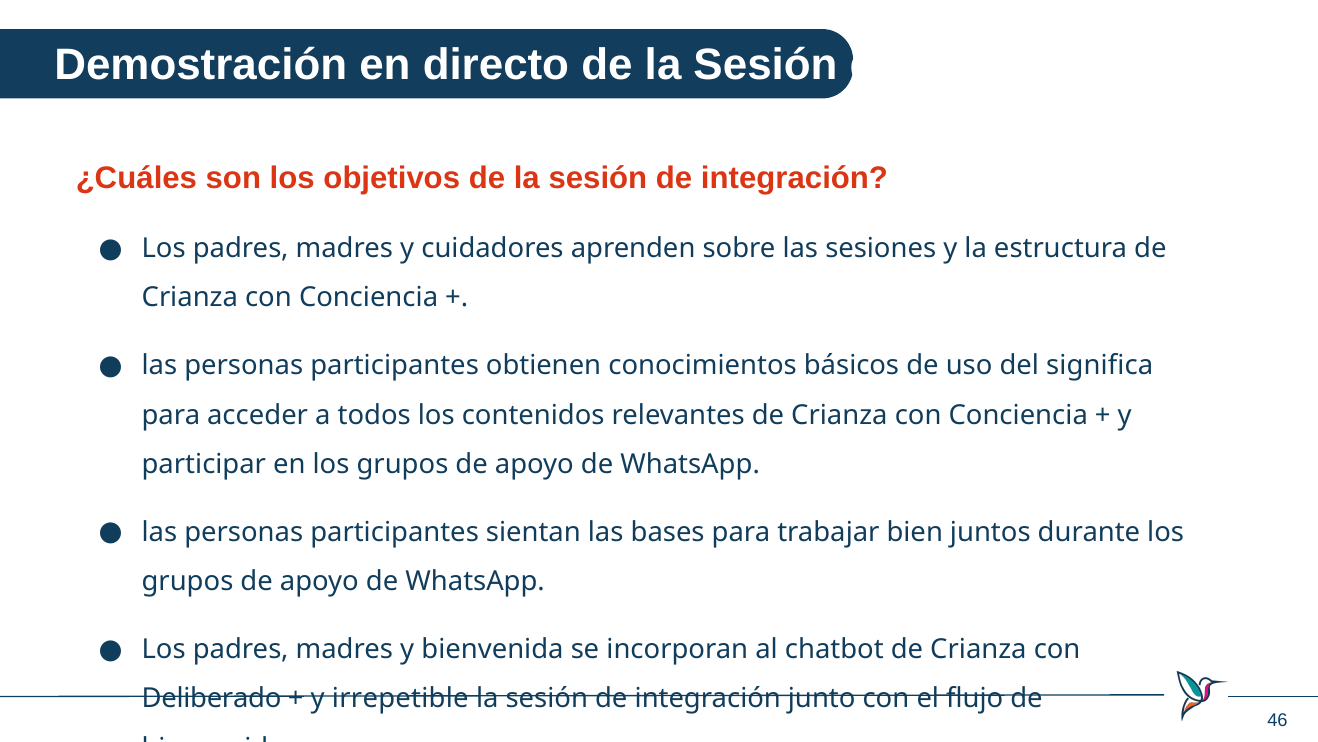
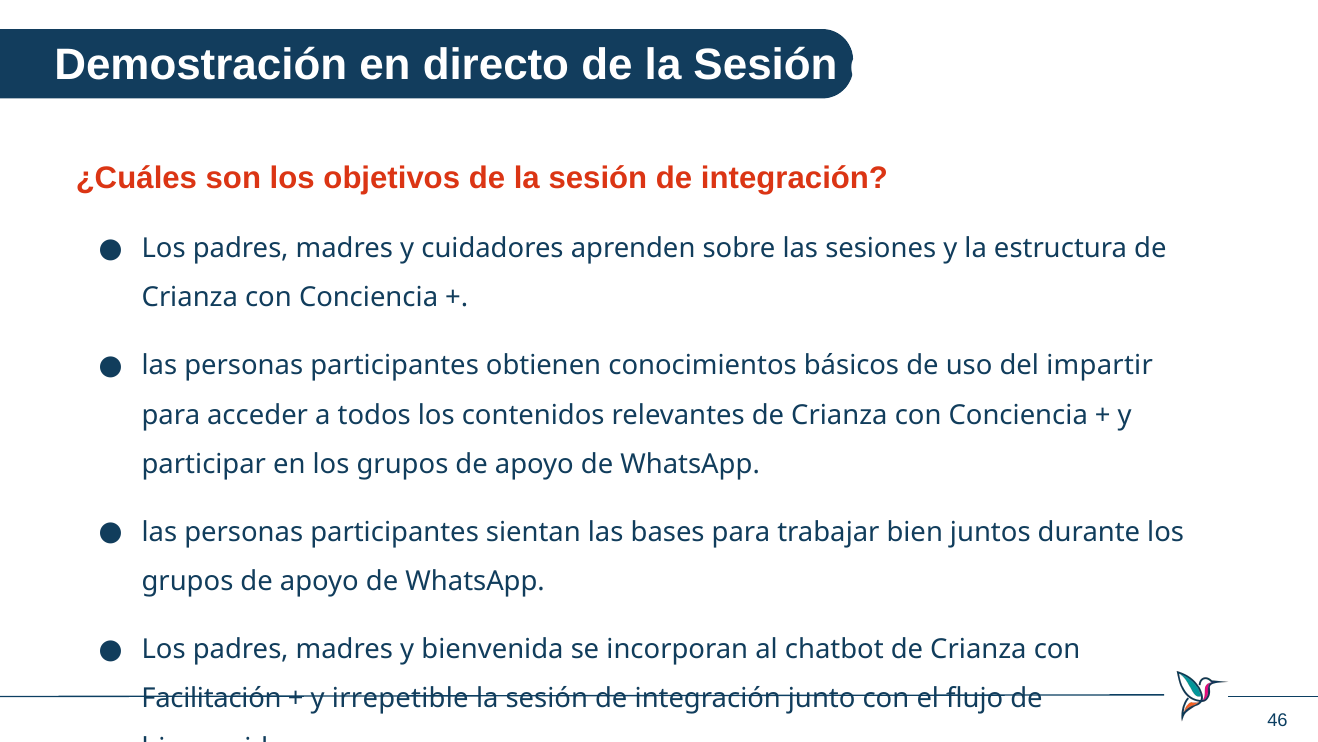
significa: significa -> impartir (1100, 365)
Deliberado: Deliberado -> Facilitación (211, 698)
